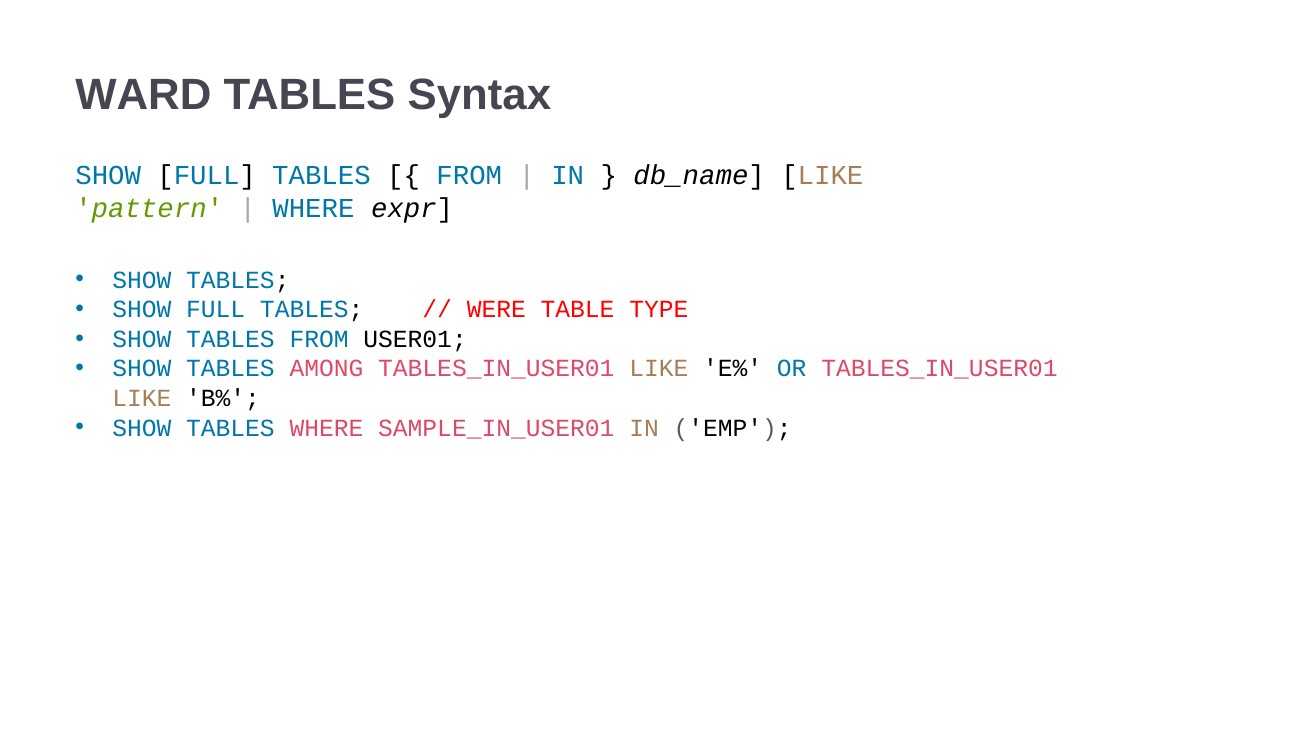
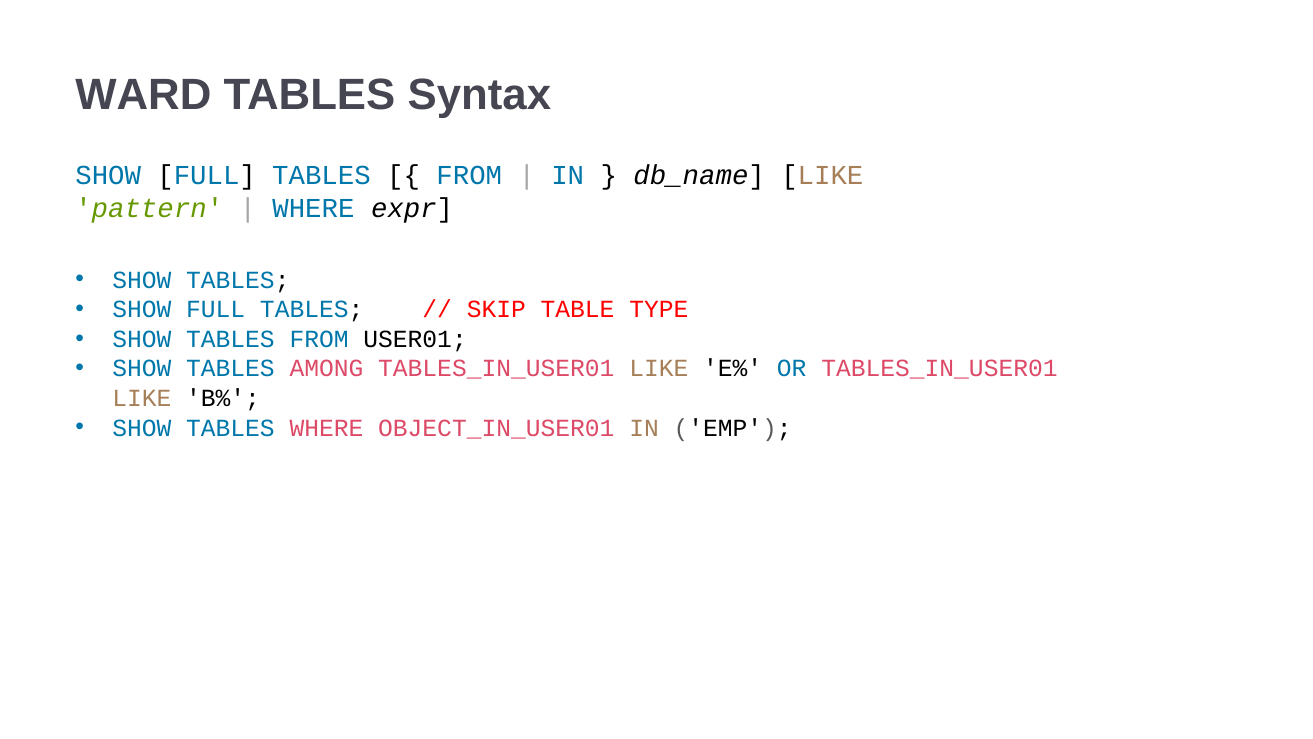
WERE: WERE -> SKIP (496, 310)
SAMPLE_IN_USER01: SAMPLE_IN_USER01 -> OBJECT_IN_USER01 (496, 428)
